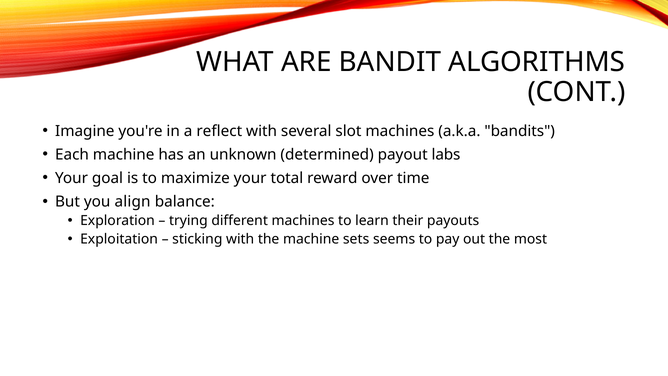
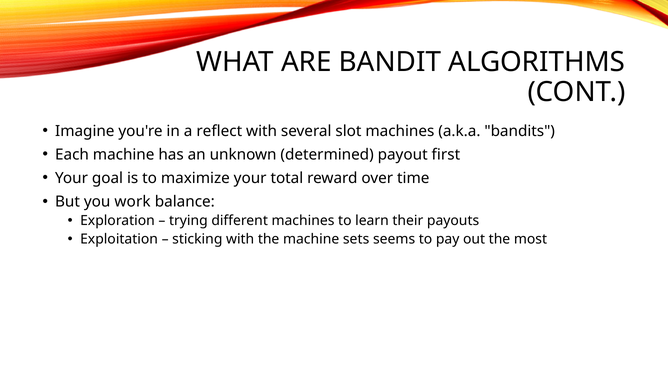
labs: labs -> first (446, 154)
align: align -> work (133, 201)
